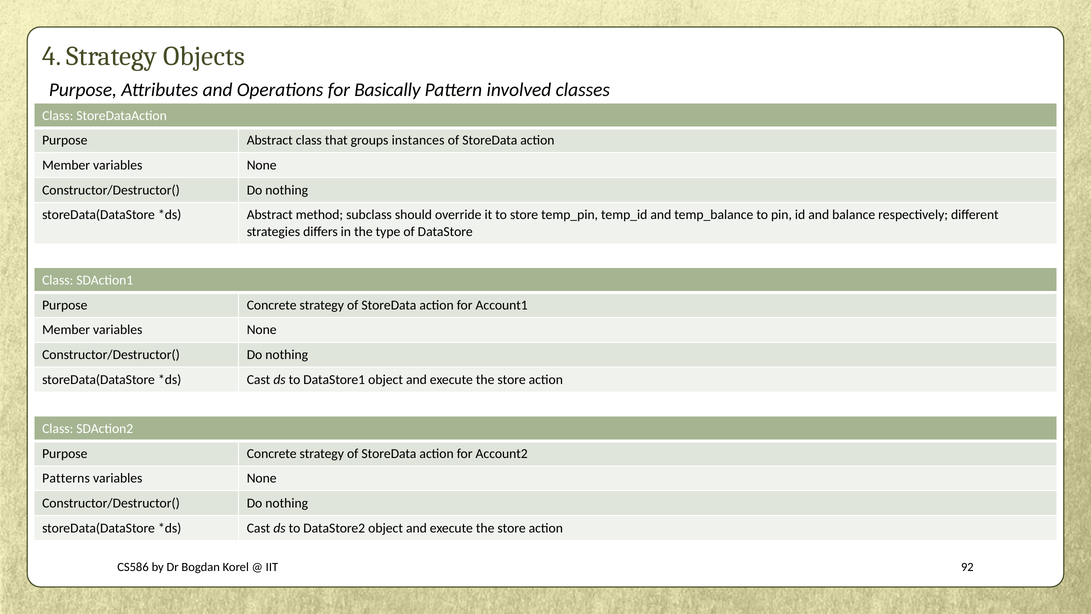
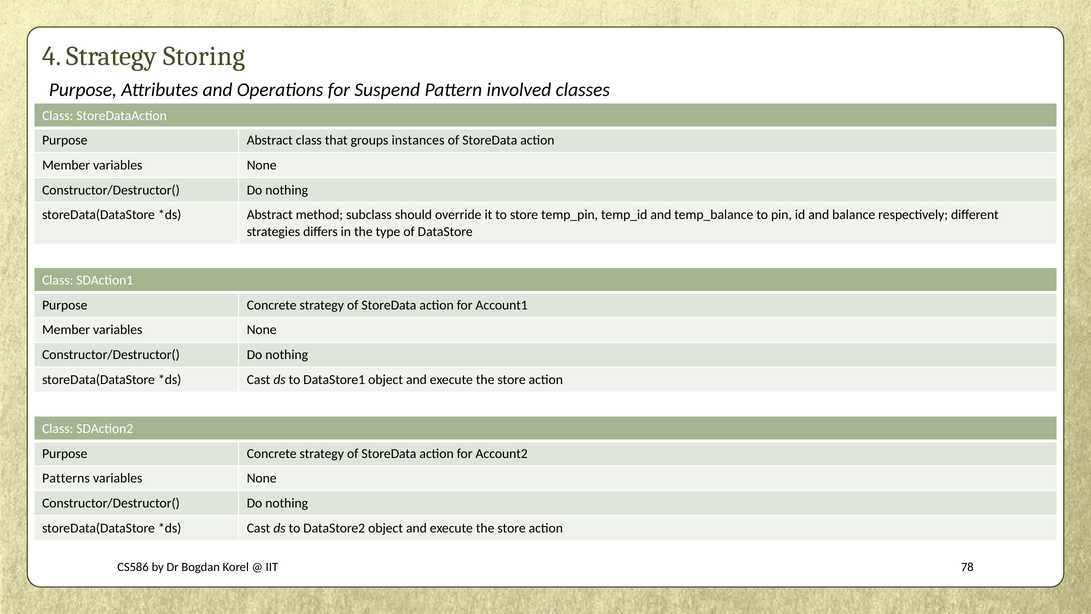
Objects: Objects -> Storing (204, 56)
Basically: Basically -> Suspend (387, 90)
92: 92 -> 78 (967, 567)
